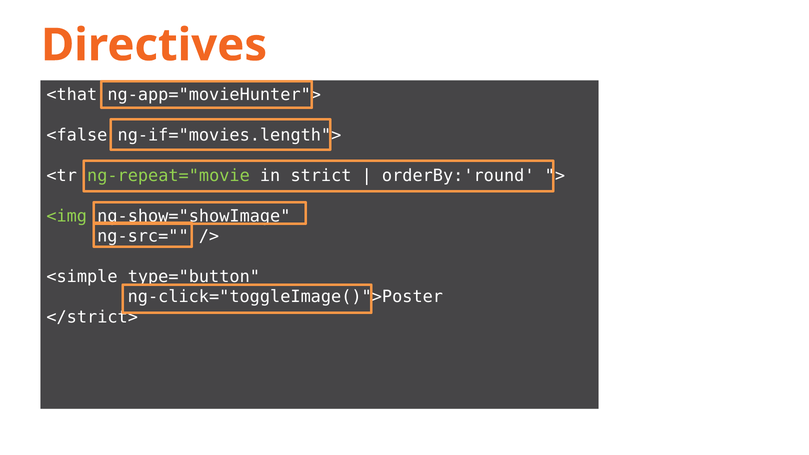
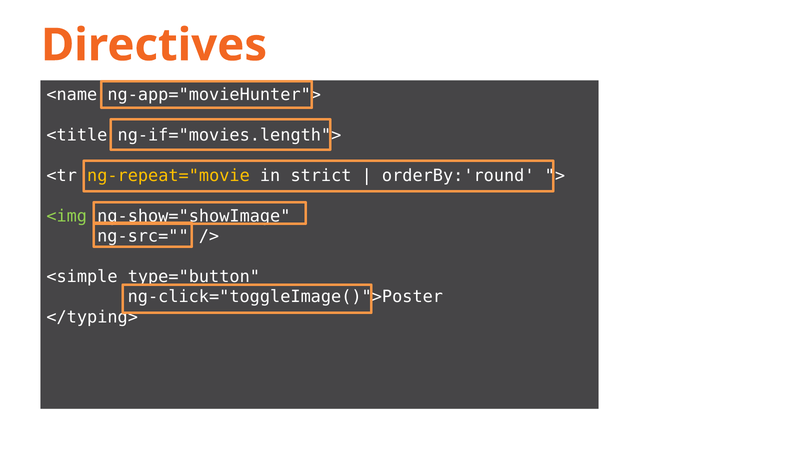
<that: <that -> <name (72, 95)
<false: <false -> <title (77, 135)
ng-repeat="movie colour: light green -> yellow (168, 176)
</strict>: </strict> -> </typing> (92, 317)
